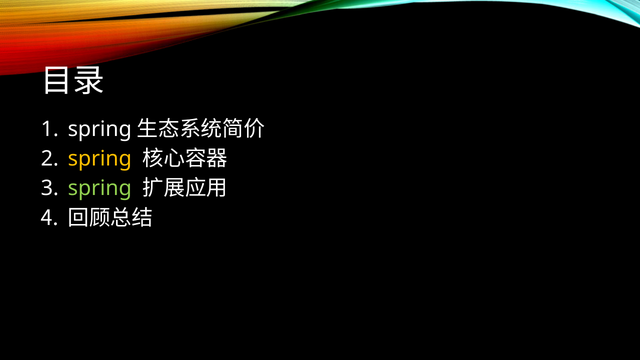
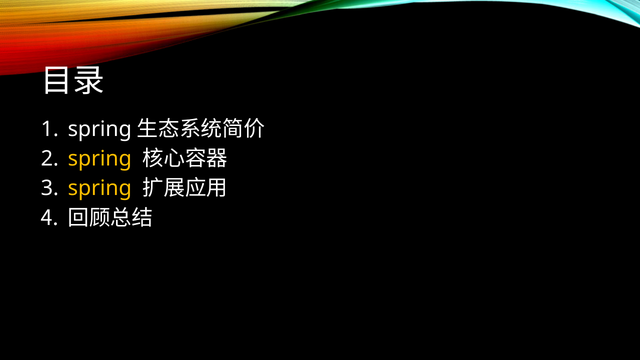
spring colour: light green -> yellow (100, 188)
